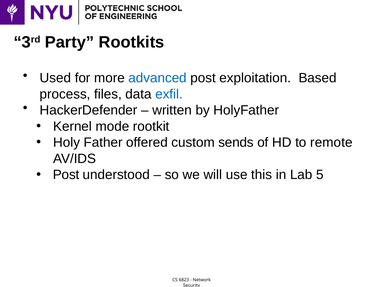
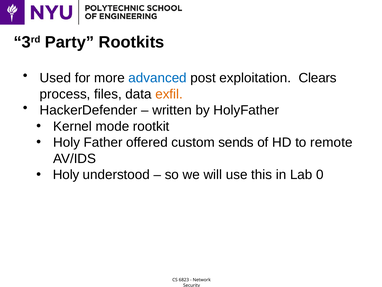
Based: Based -> Clears (318, 78)
exfil colour: blue -> orange (169, 94)
Post: Post -> Holy (66, 174)
5: 5 -> 0 (320, 174)
